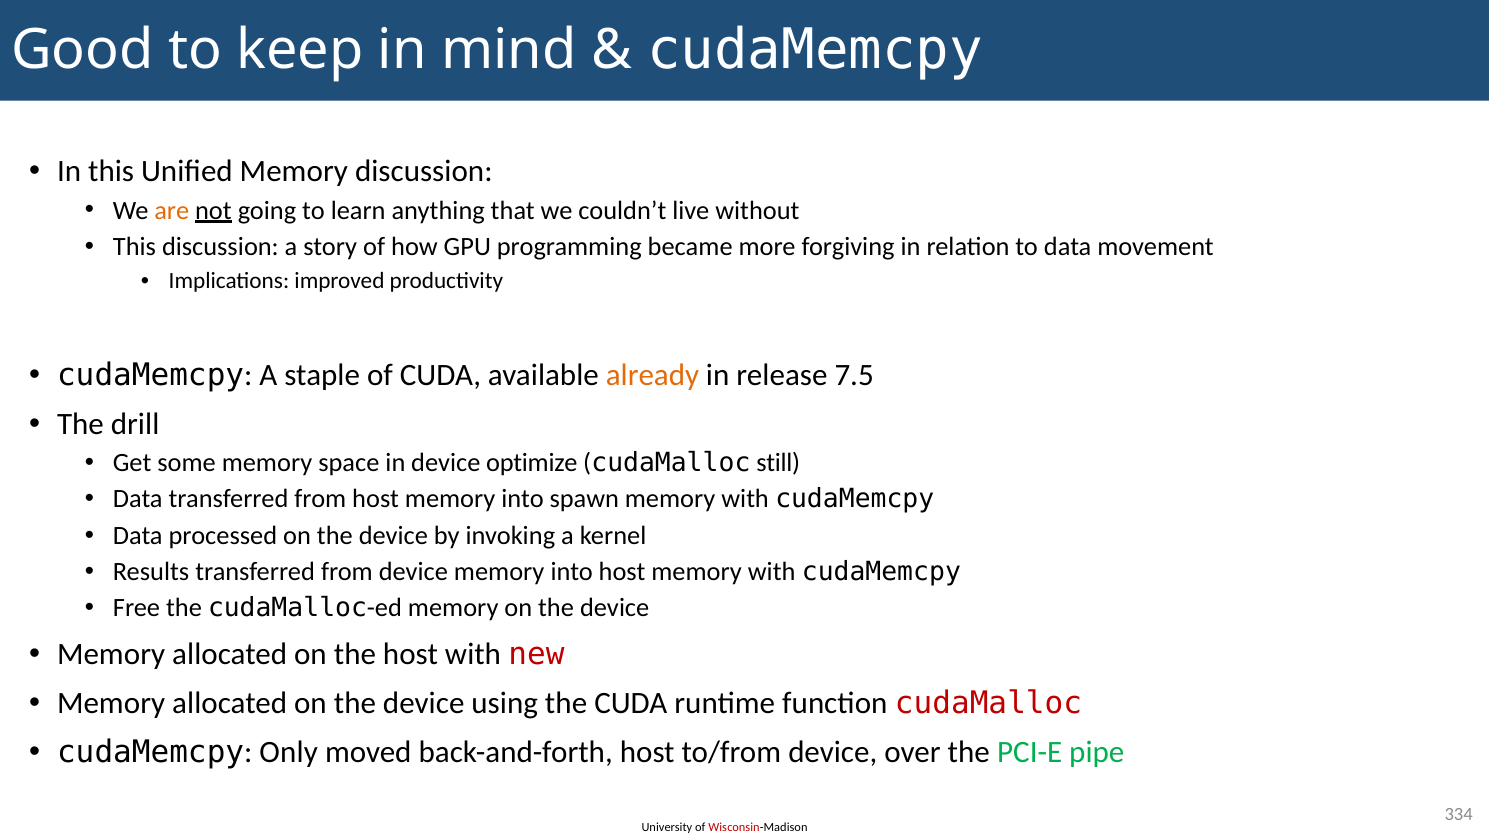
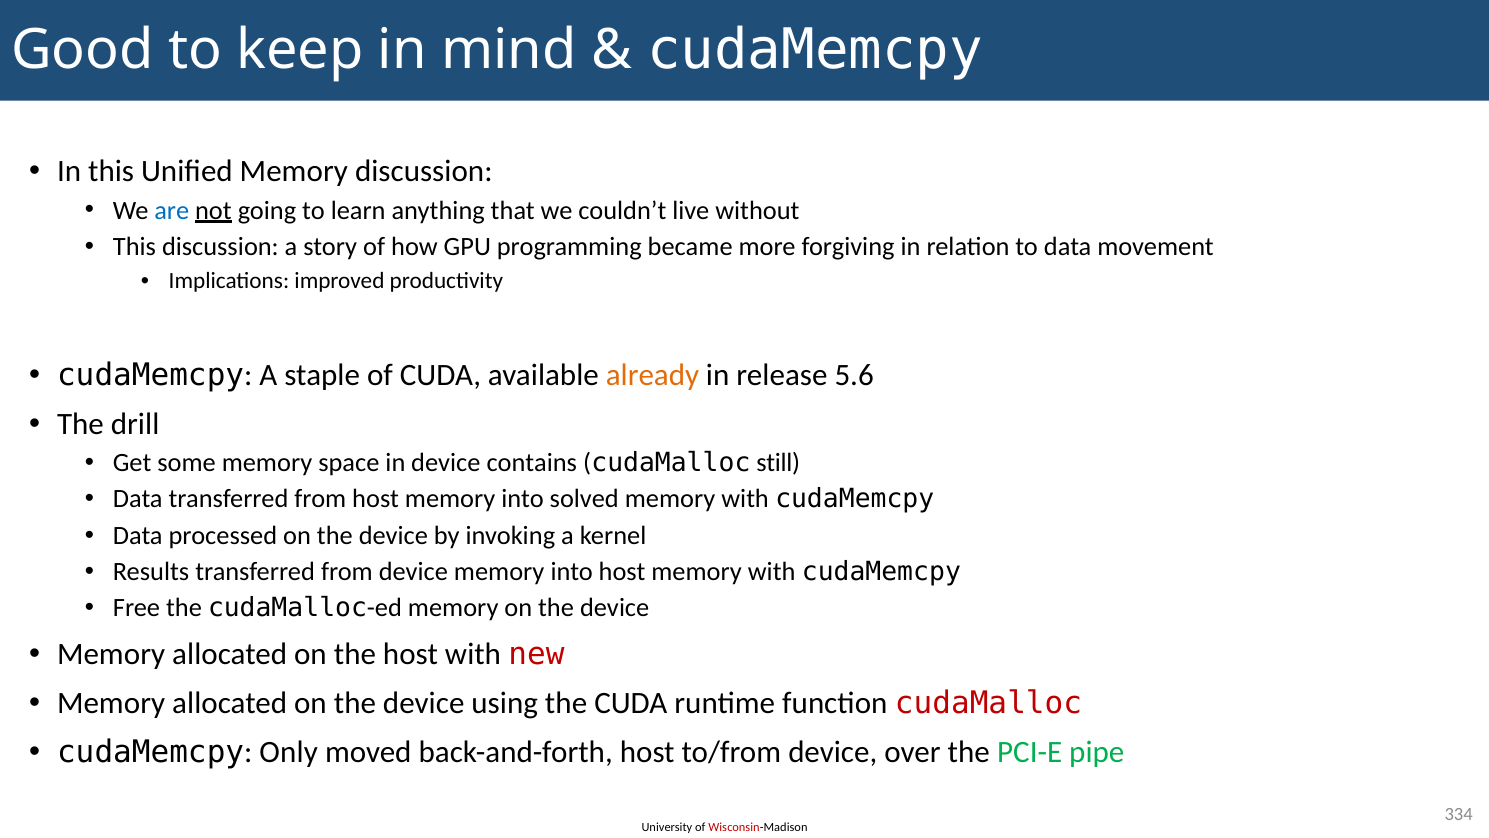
are colour: orange -> blue (172, 210)
7.5: 7.5 -> 5.6 (854, 375)
optimize: optimize -> contains (532, 463)
spawn: spawn -> solved (584, 499)
